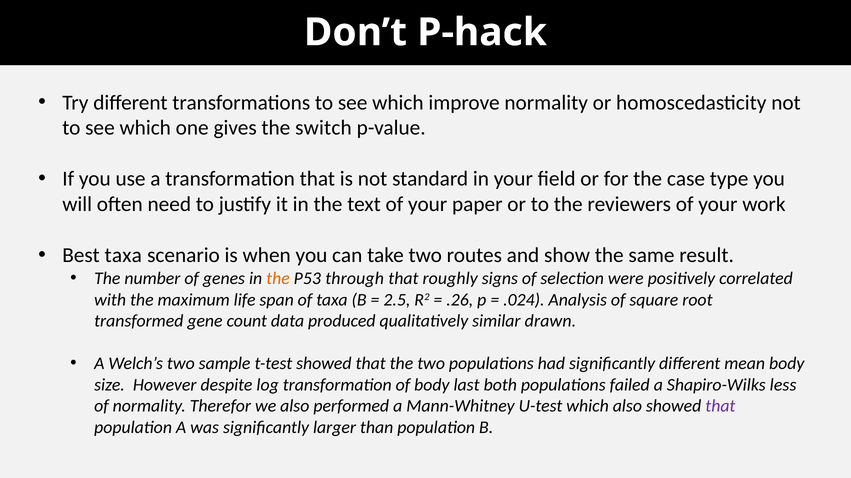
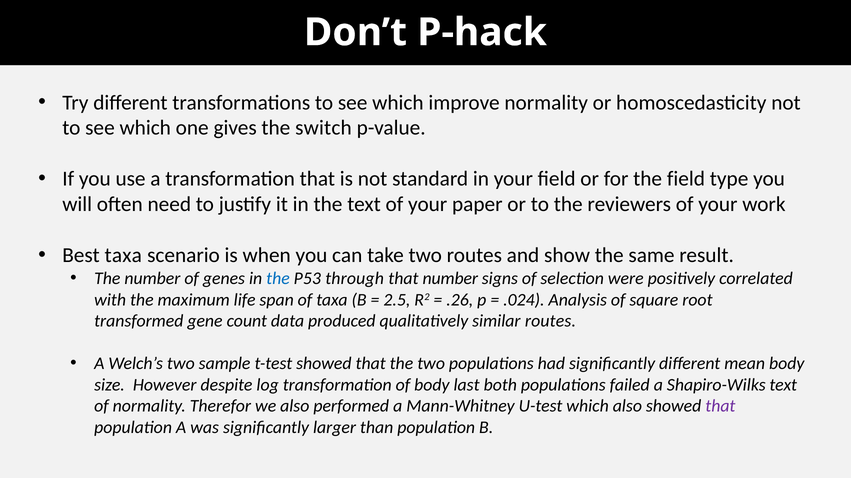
the case: case -> field (686, 179)
the colour: orange -> blue (278, 279)
that roughly: roughly -> number (450, 279)
similar drawn: drawn -> routes (550, 322)
Shapiro-Wilks less: less -> text (783, 385)
